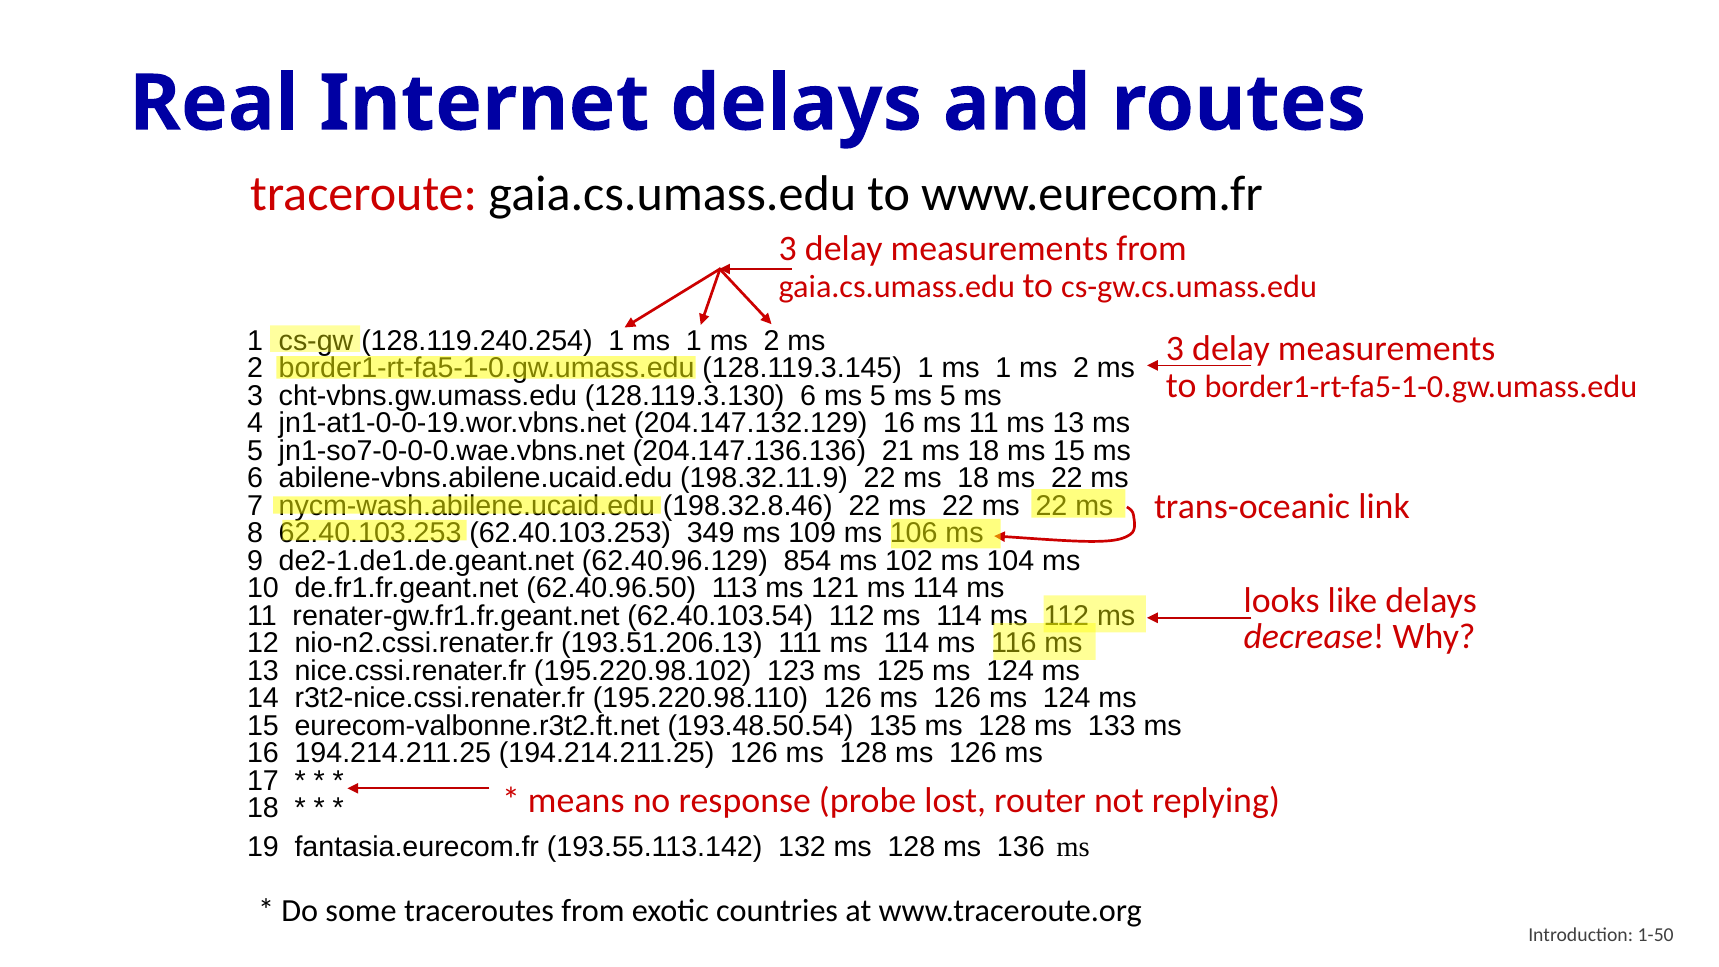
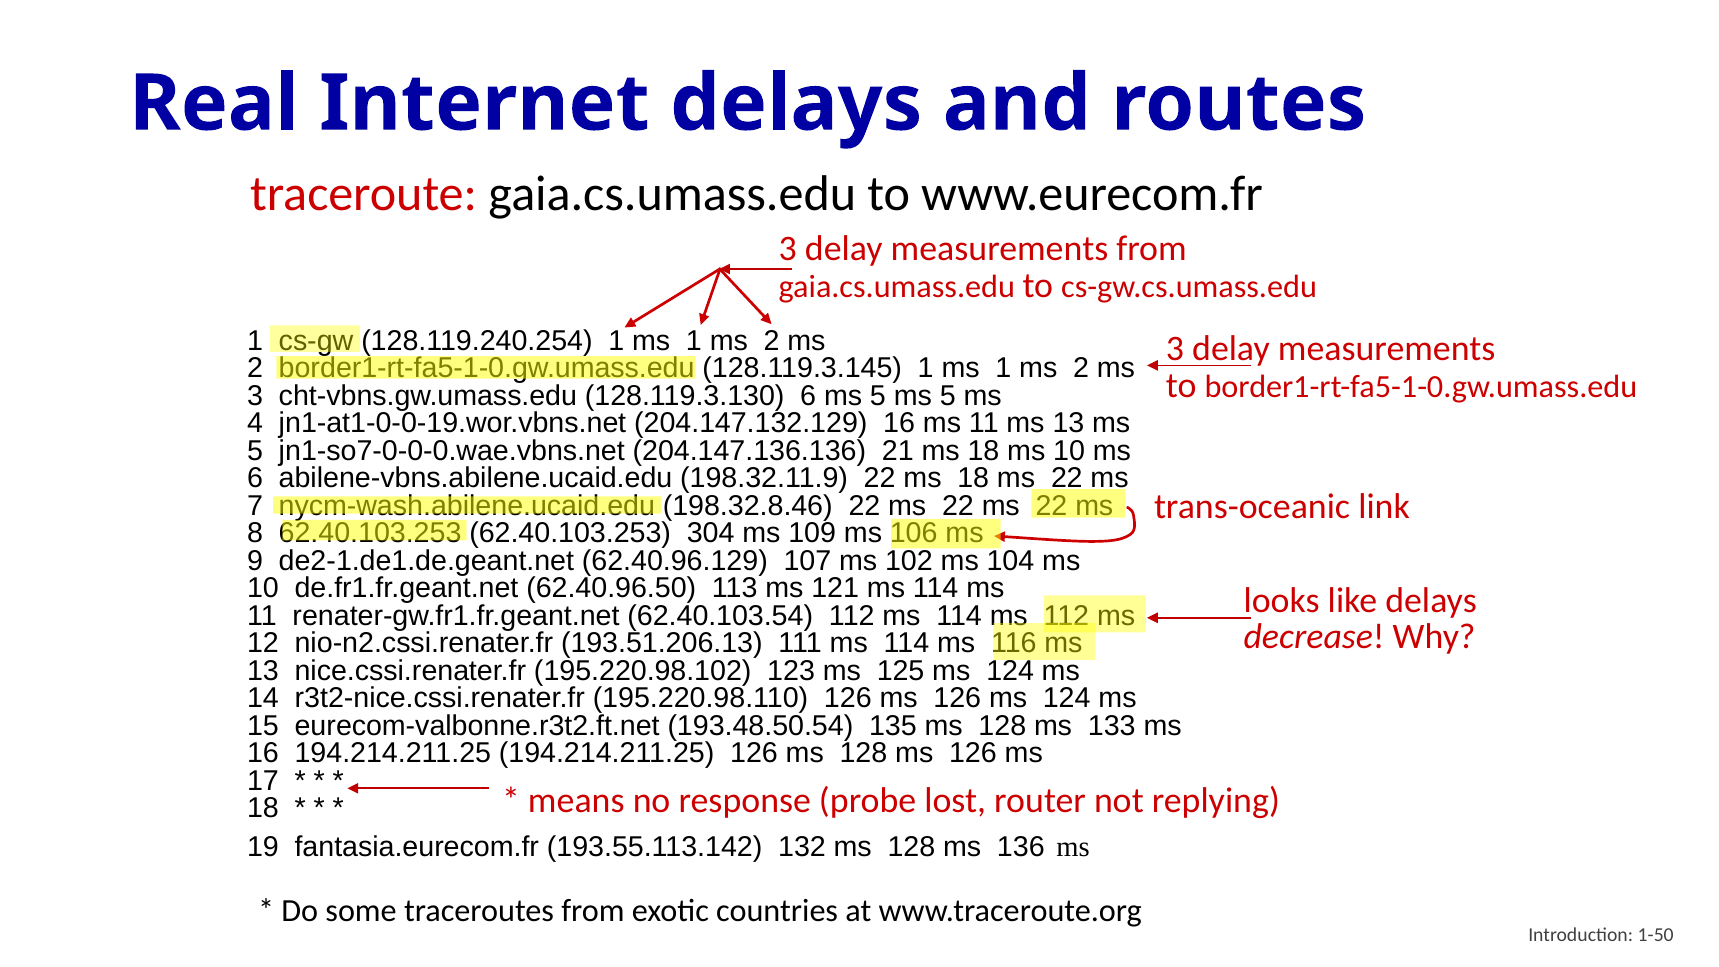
18 ms 15: 15 -> 10 (1069, 451)
349: 349 -> 304 (711, 533)
854: 854 -> 107 (807, 561)
